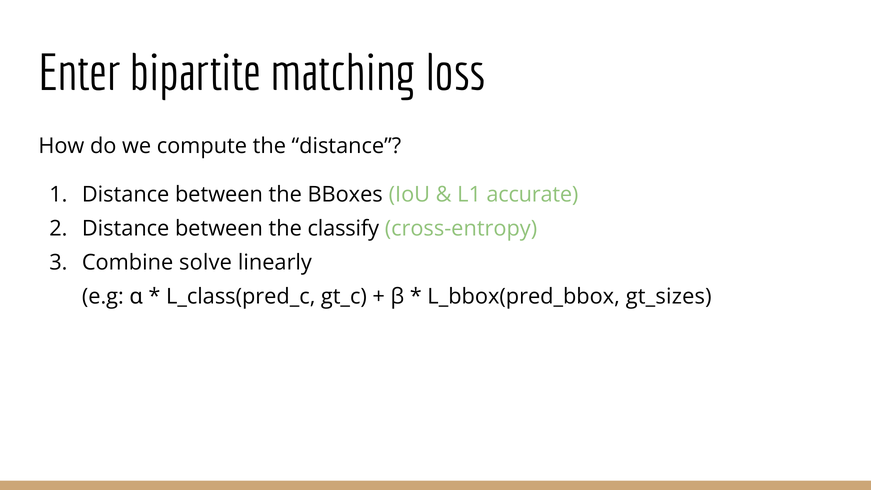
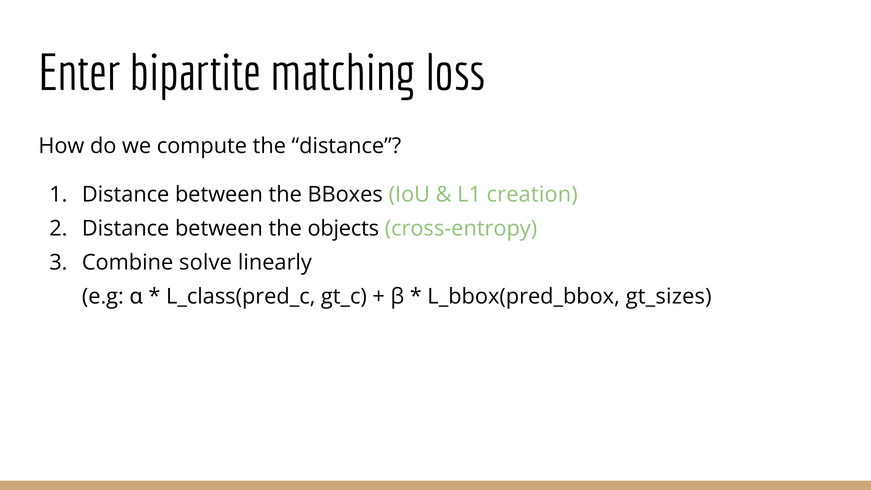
accurate: accurate -> creation (532, 194)
classify: classify -> objects (343, 228)
